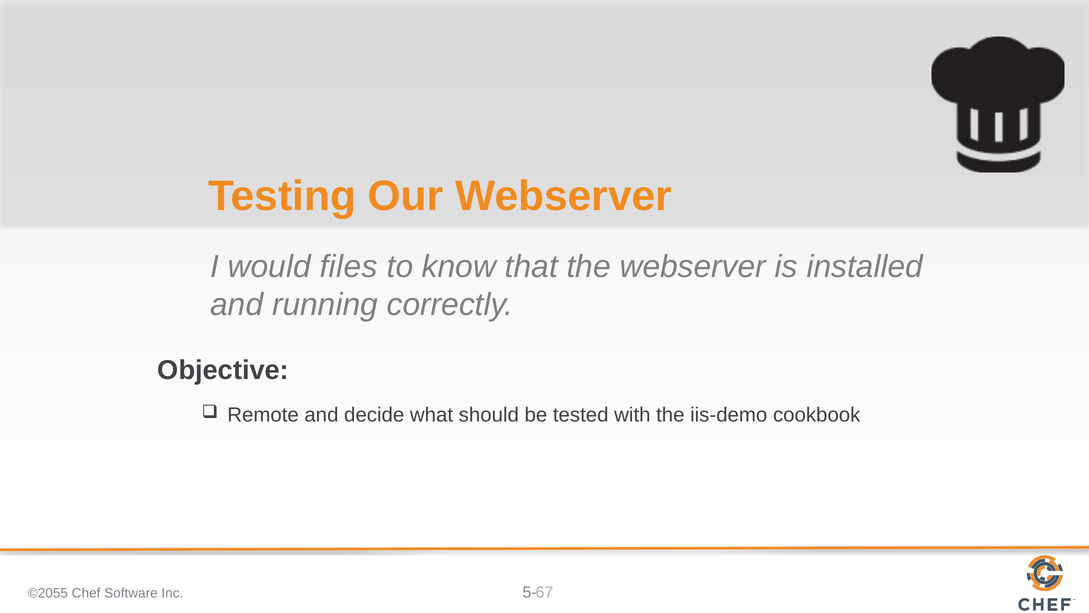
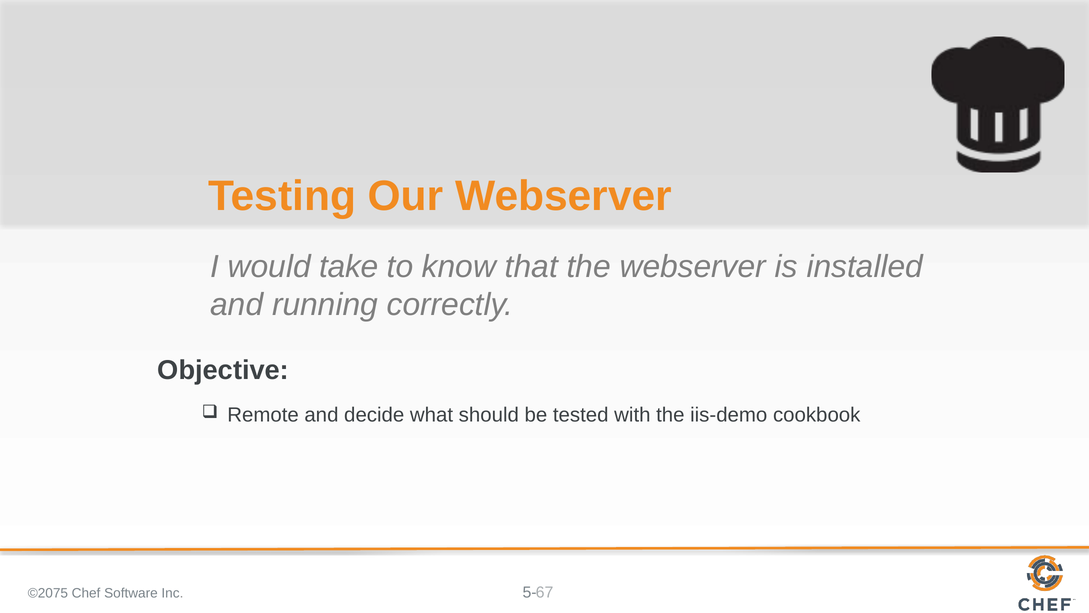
files: files -> take (349, 266)
©2055: ©2055 -> ©2075 (48, 593)
